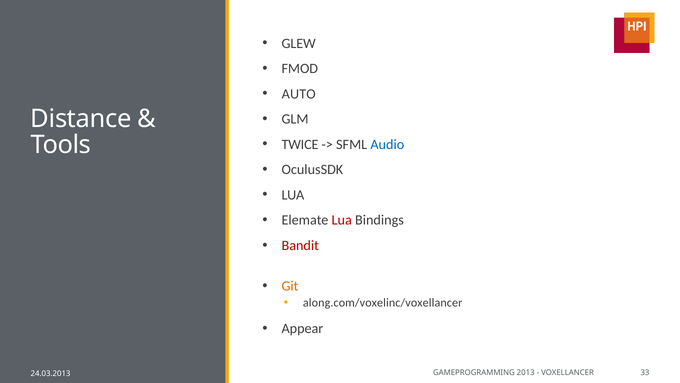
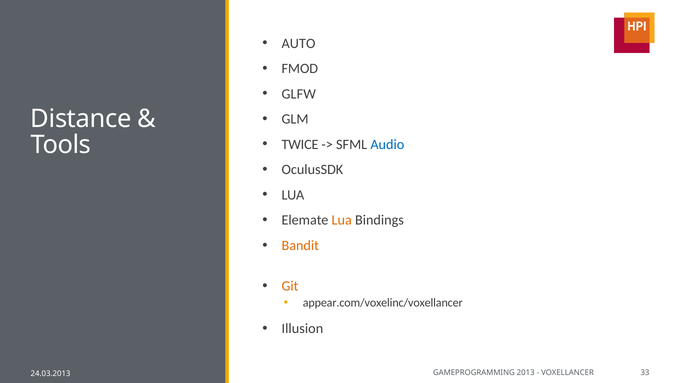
GLEW: GLEW -> AUTO (299, 43)
AUTO: AUTO -> GLFW (299, 94)
Lua colour: red -> orange (342, 220)
Bandit colour: red -> orange (300, 245)
along.com/voxelinc/voxellancer: along.com/voxelinc/voxellancer -> appear.com/voxelinc/voxellancer (383, 303)
Appear: Appear -> Illusion (302, 328)
